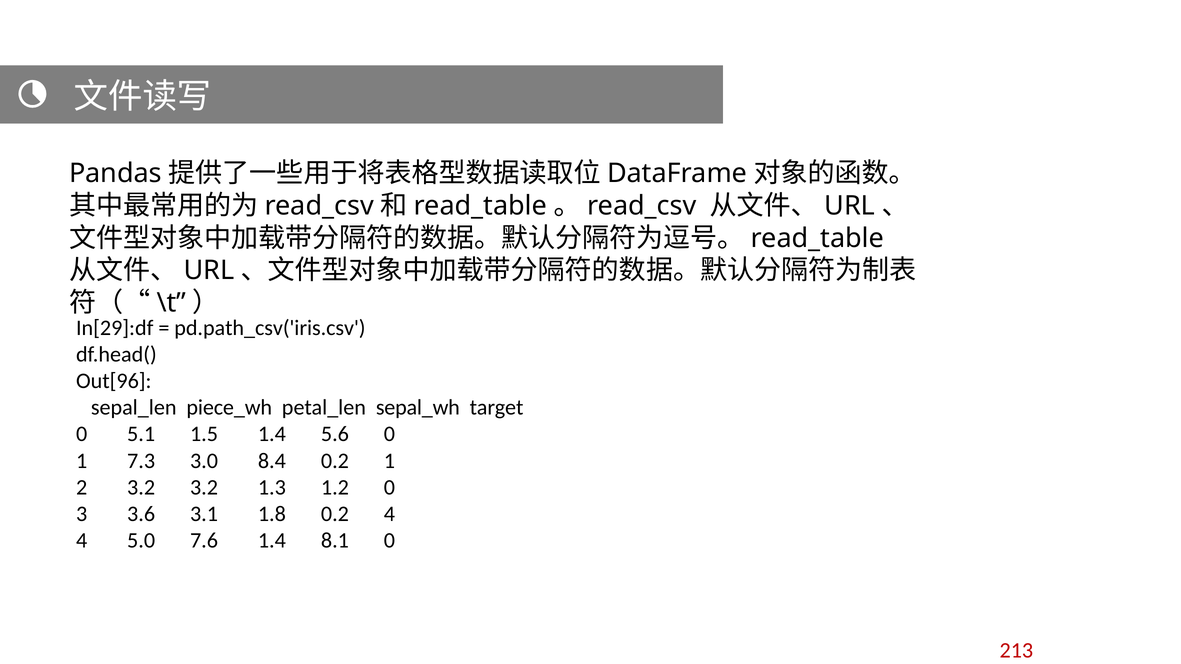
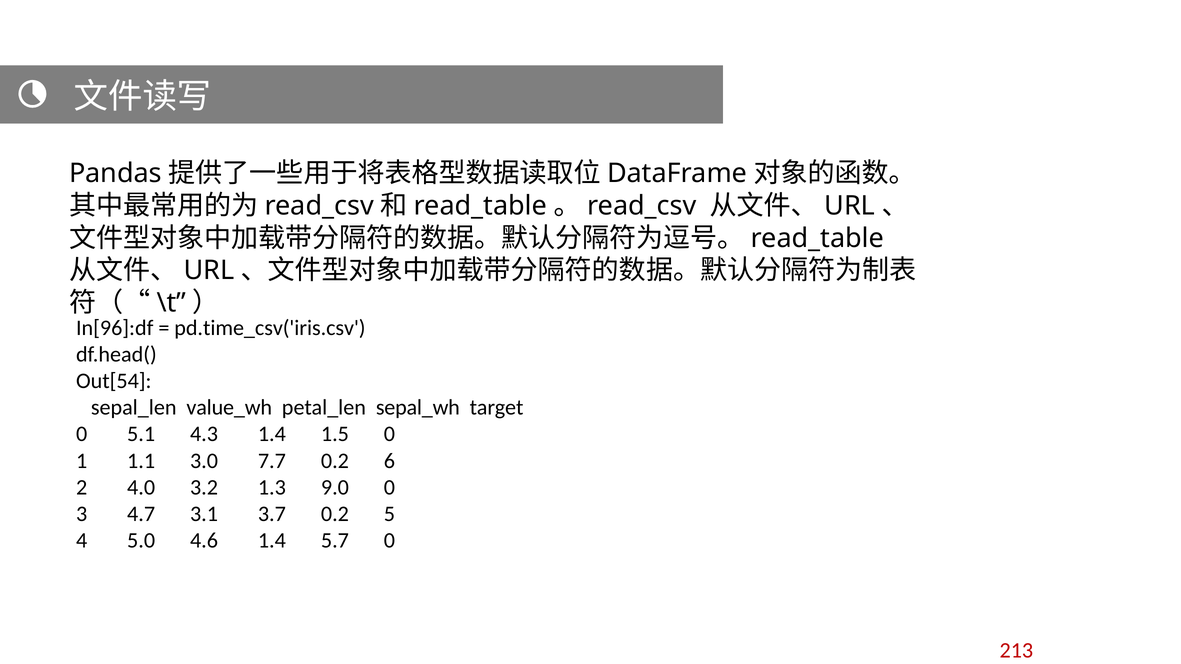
In[29]:df: In[29]:df -> In[96]:df (115, 328)
pd.path_csv('iris.csv: pd.path_csv('iris.csv -> pd.time_csv('iris.csv (270, 328)
Out[96: Out[96 -> Out[54 (114, 381)
piece_wh: piece_wh -> value_wh (229, 408)
1.5: 1.5 -> 4.3 (204, 434)
5.6: 5.6 -> 1.5 (335, 434)
7.3: 7.3 -> 1.1 (141, 461)
8.4: 8.4 -> 7.7 (272, 461)
0.2 1: 1 -> 6 (389, 461)
2 3.2: 3.2 -> 4.0 (141, 487)
1.2: 1.2 -> 9.0 (335, 487)
3.6: 3.6 -> 4.7 (141, 514)
1.8: 1.8 -> 3.7 (272, 514)
0.2 4: 4 -> 5 (389, 514)
7.6: 7.6 -> 4.6 (204, 541)
8.1: 8.1 -> 5.7 (335, 541)
